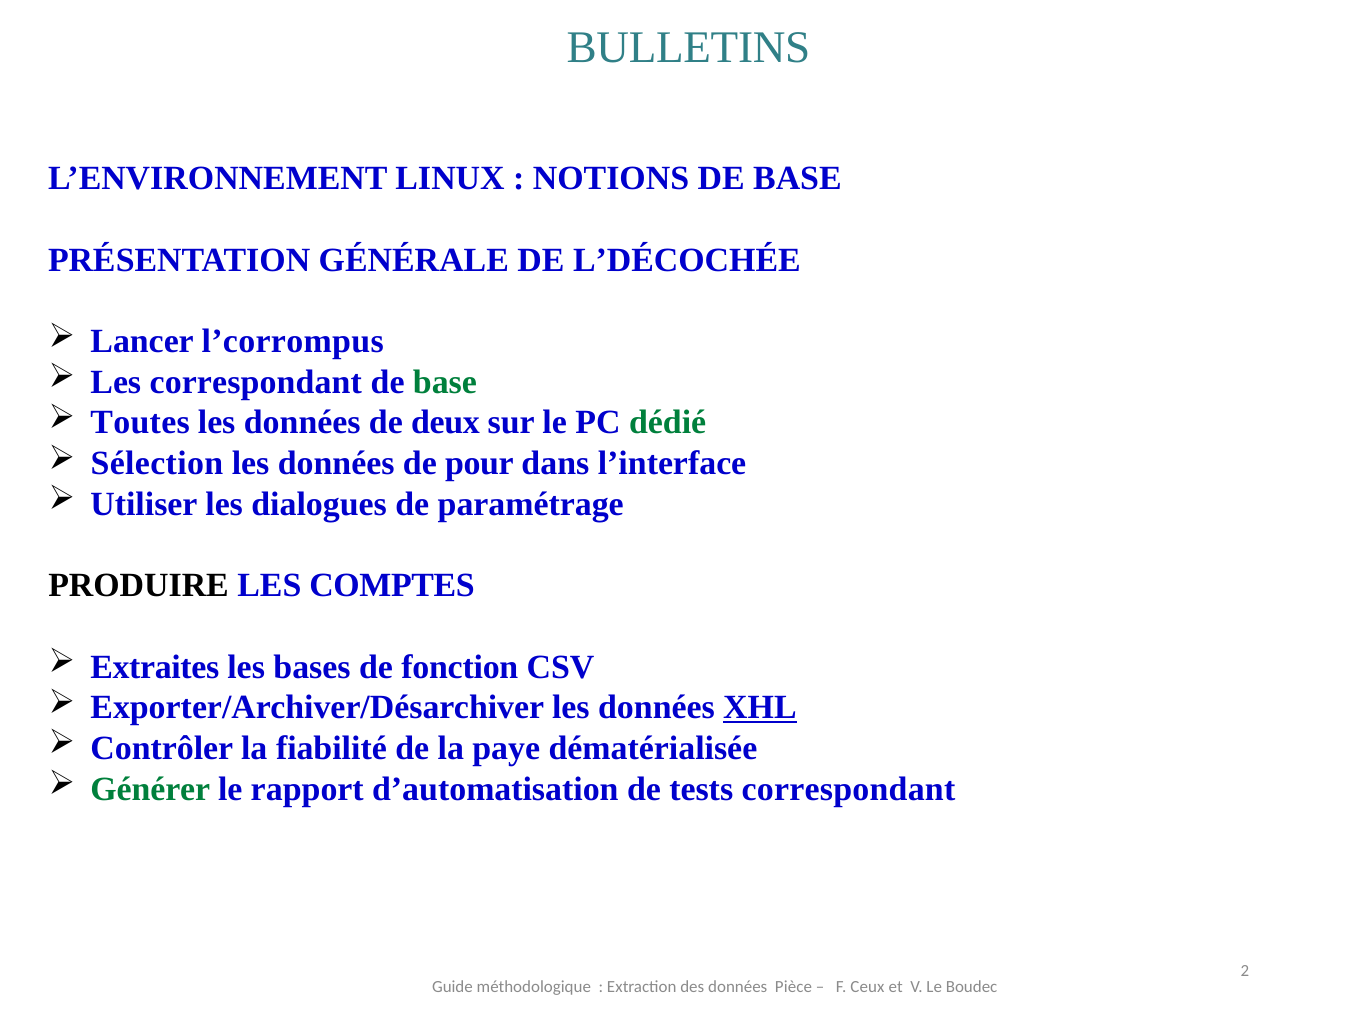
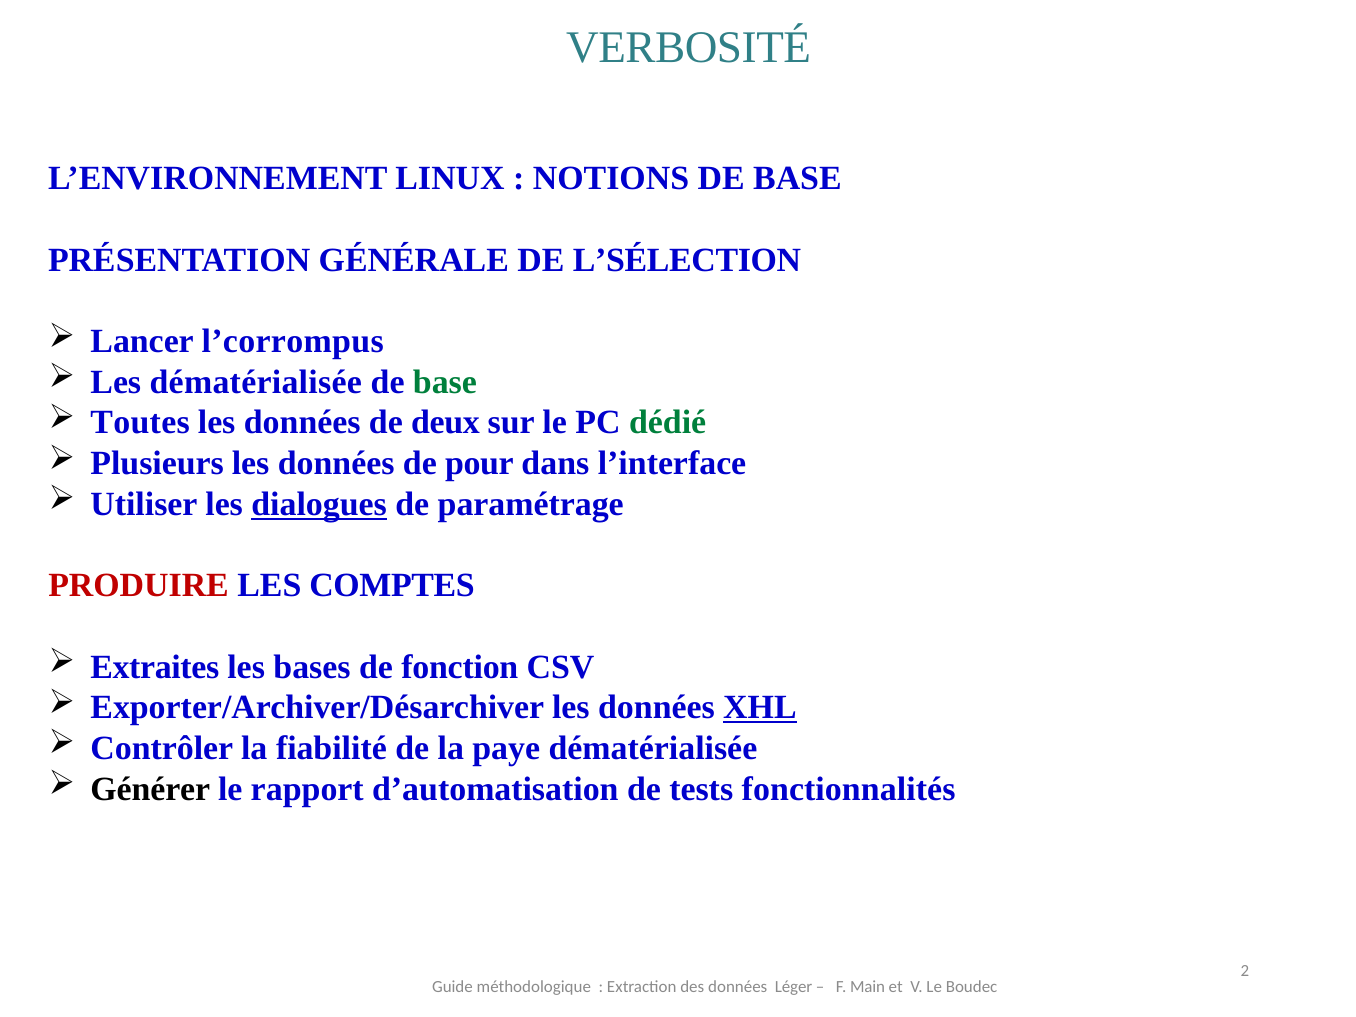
BULLETINS: BULLETINS -> VERBOSITÉ (689, 47)
L’DÉCOCHÉE: L’DÉCOCHÉE -> L’SÉLECTION (687, 260)
Les correspondant: correspondant -> dématérialisée (256, 382)
Sélection: Sélection -> Plusieurs (157, 463)
dialogues underline: none -> present (319, 504)
PRODUIRE colour: black -> red (139, 586)
Générer colour: green -> black (150, 789)
tests correspondant: correspondant -> fonctionnalités (849, 789)
Pièce: Pièce -> Léger (794, 987)
Ceux: Ceux -> Main (868, 987)
